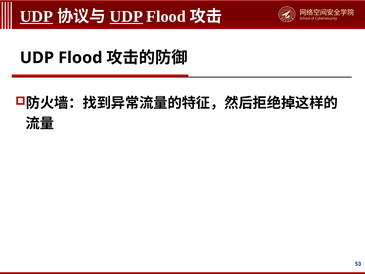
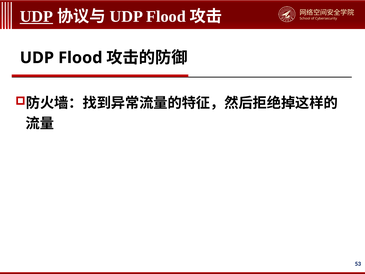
UDP underline: present -> none (126, 17)
